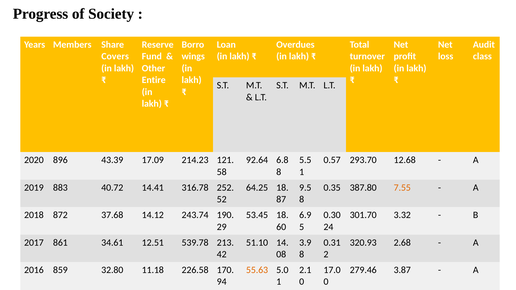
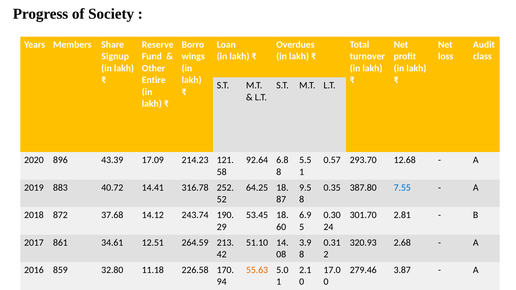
Covers: Covers -> Signup (115, 56)
7.55 colour: orange -> blue (402, 188)
3.32: 3.32 -> 2.81 (402, 215)
539.78: 539.78 -> 264.59 (195, 243)
